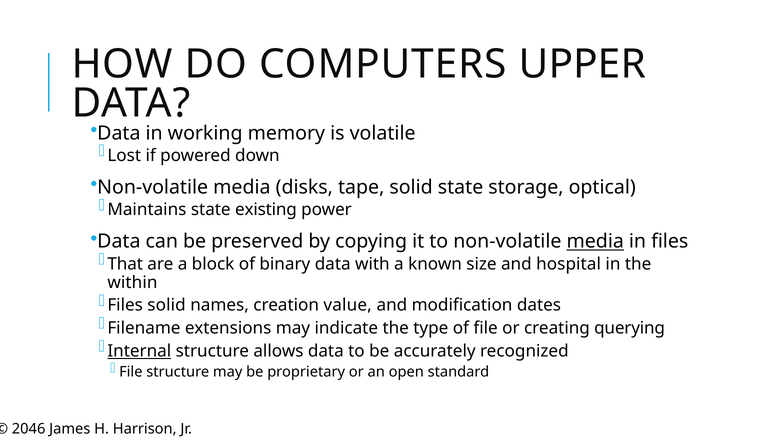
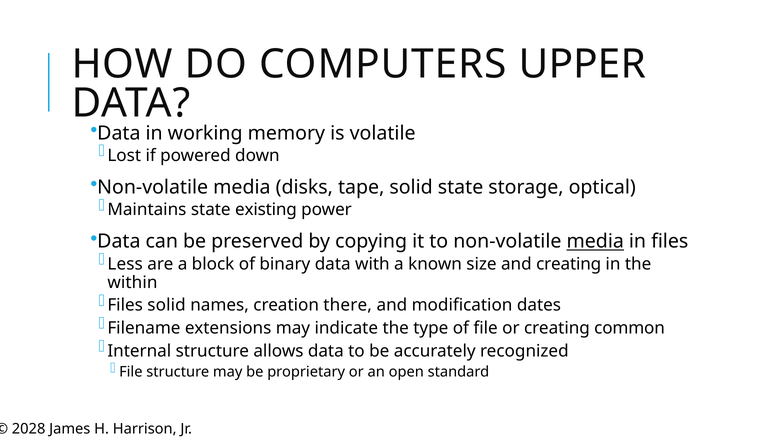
That: That -> Less (125, 264)
and hospital: hospital -> creating (569, 264)
value: value -> there (348, 305)
querying: querying -> common (630, 328)
Internal underline: present -> none (139, 351)
2046: 2046 -> 2028 (29, 429)
